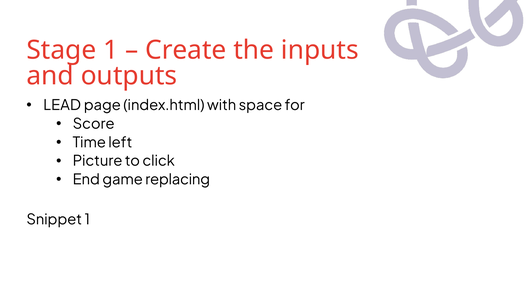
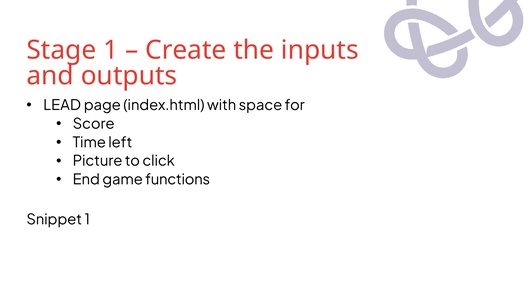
replacing: replacing -> functions (178, 180)
